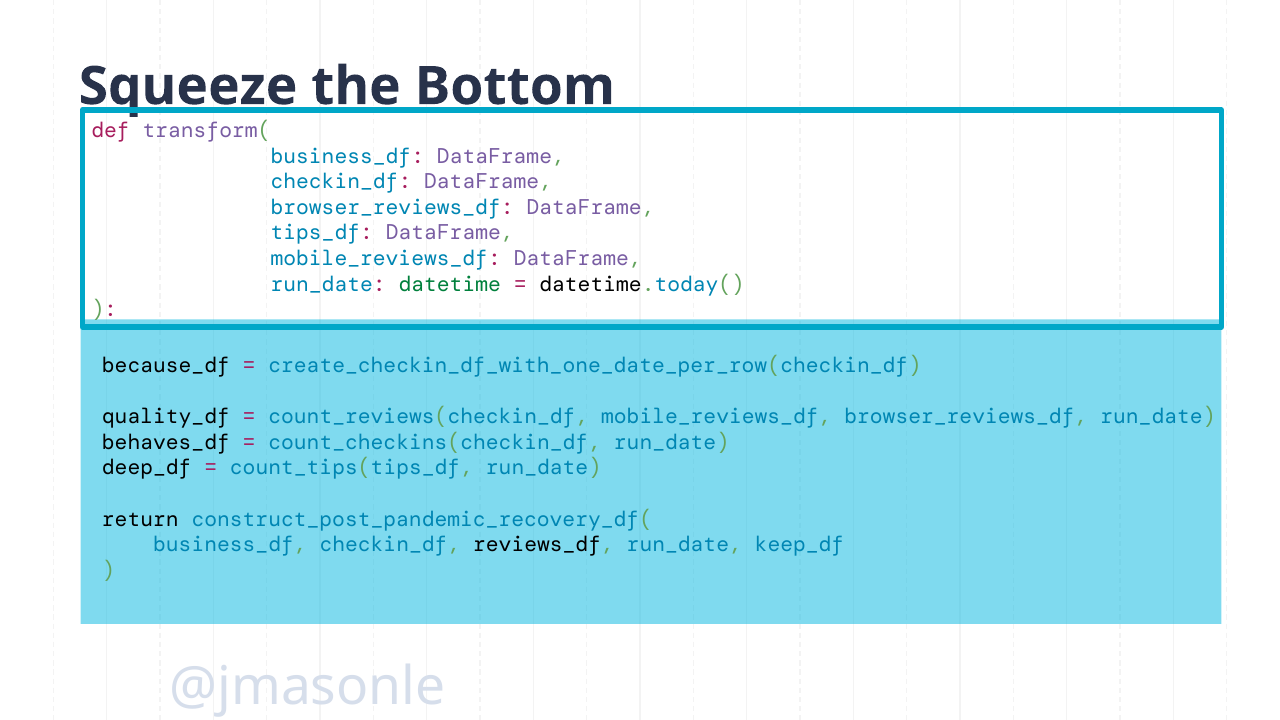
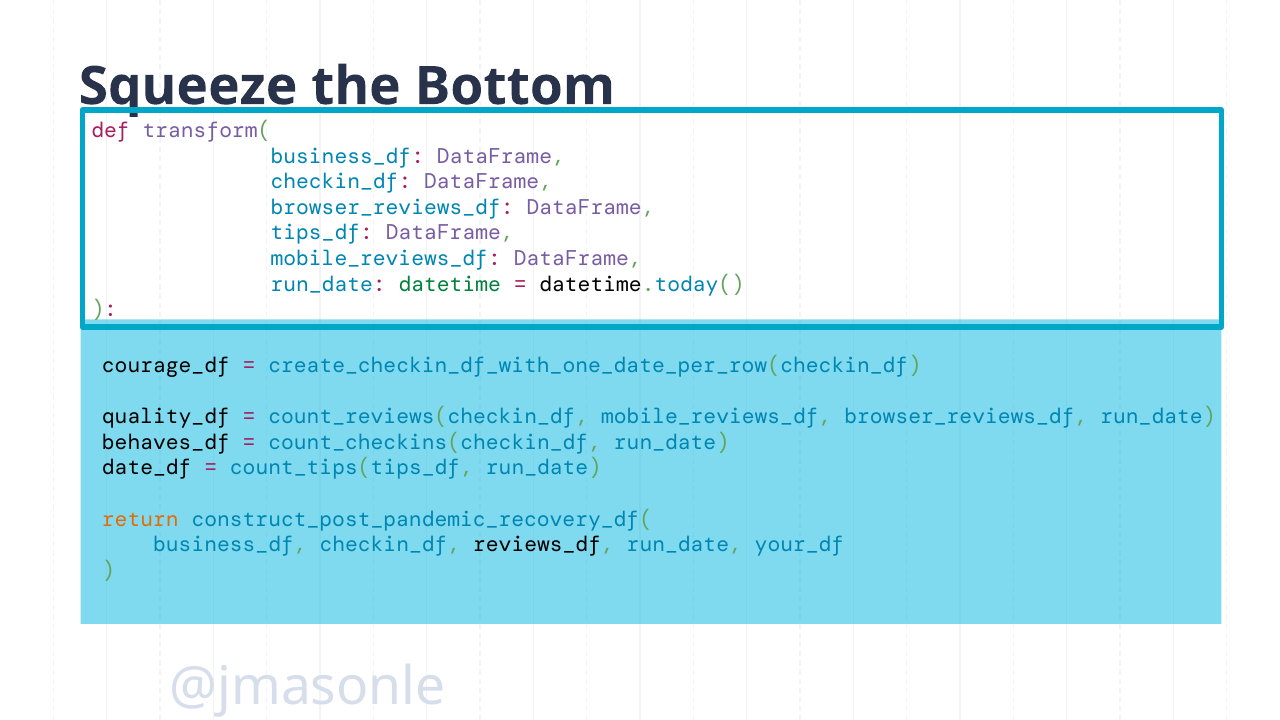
because_df: because_df -> courage_df (166, 365)
deep_df: deep_df -> date_df (147, 468)
return colour: black -> orange (140, 519)
keep_df: keep_df -> your_df (800, 545)
